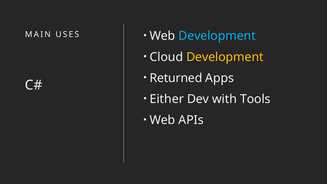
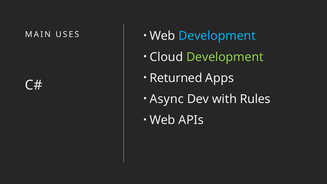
Development colour: yellow -> light green (225, 57)
Either: Either -> Async (167, 99)
Tools: Tools -> Rules (255, 99)
